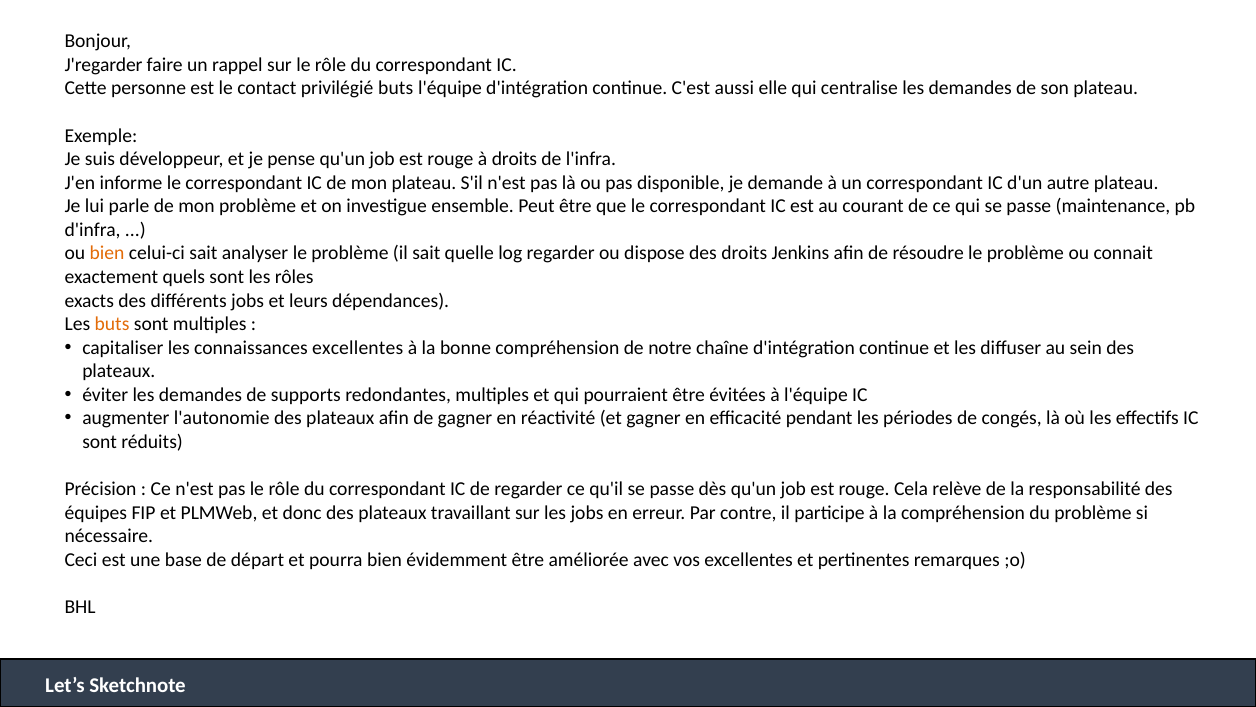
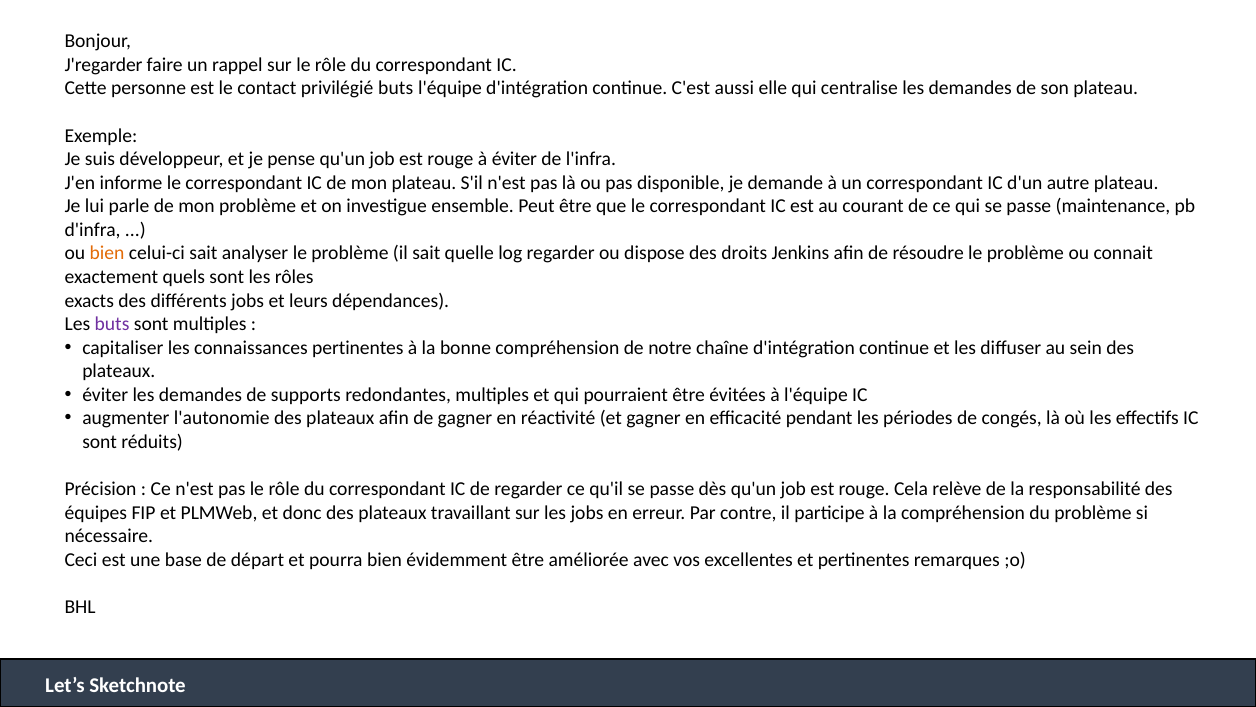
à droits: droits -> éviter (514, 159)
buts colour: orange -> purple (112, 324)
connaissances excellentes: excellentes -> pertinentes (358, 347)
